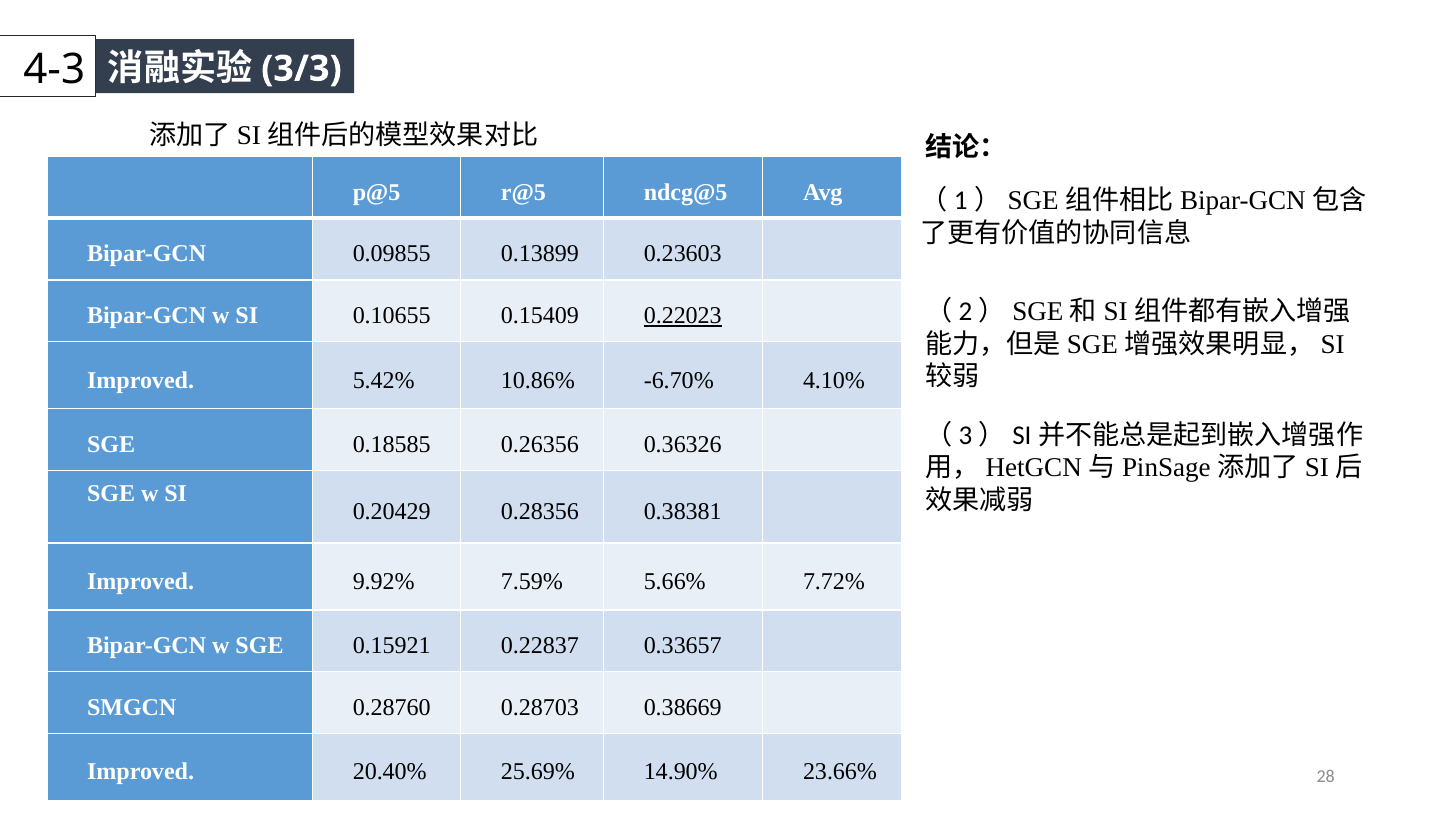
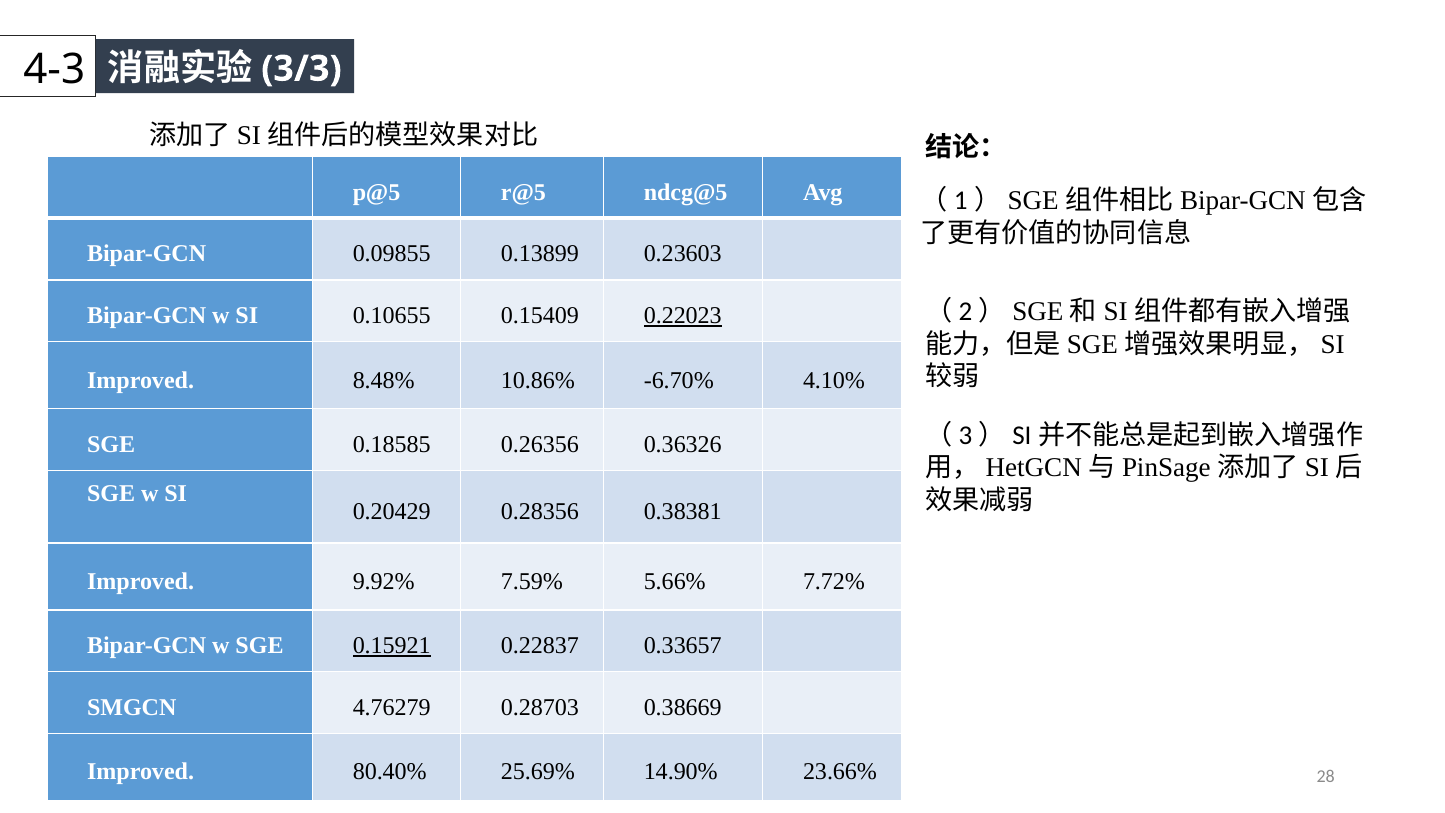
5.42%: 5.42% -> 8.48% (384, 380)
0.15921 underline: none -> present (392, 646)
0.28760: 0.28760 -> 4.76279 (392, 707)
20.40%: 20.40% -> 80.40% (390, 772)
